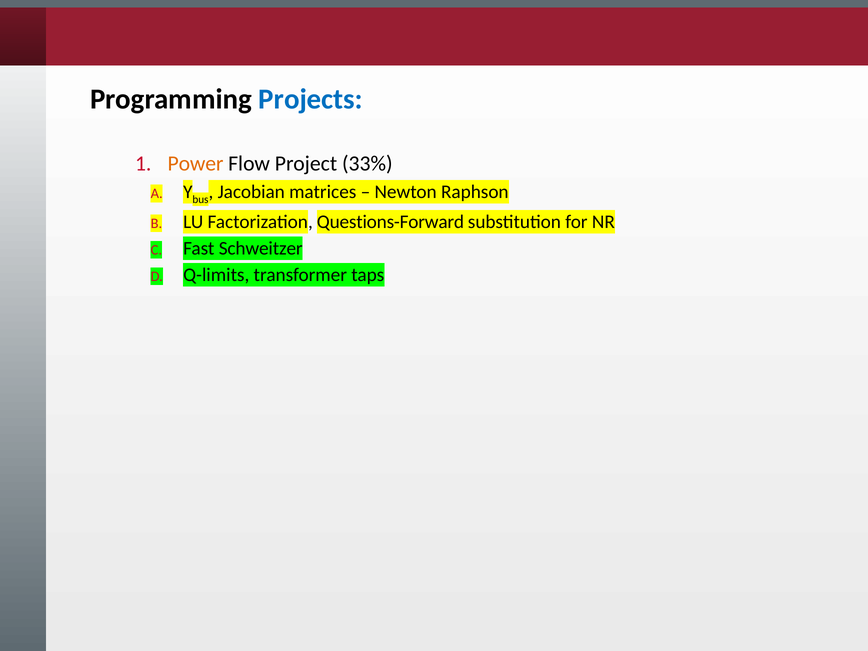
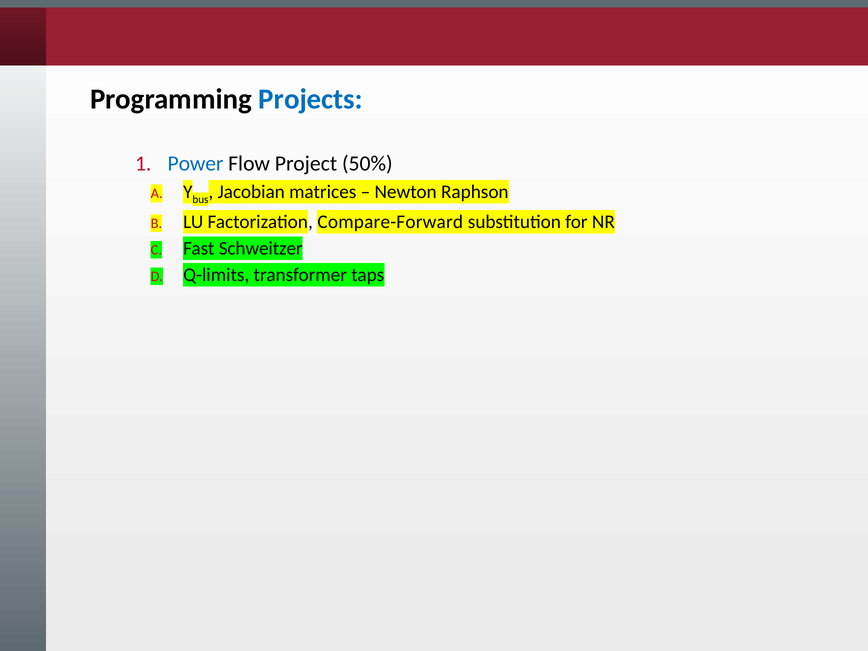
Power colour: orange -> blue (196, 164)
33%: 33% -> 50% (367, 164)
Questions-Forward: Questions-Forward -> Compare-Forward (390, 222)
